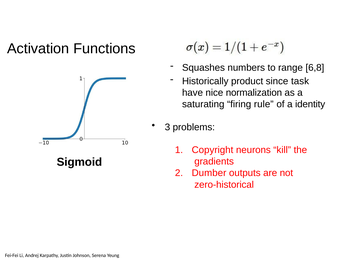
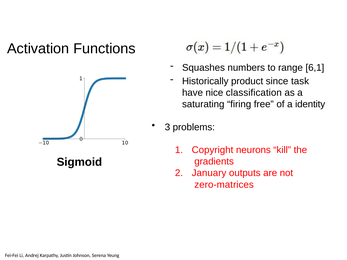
6,8: 6,8 -> 6,1 (315, 68)
normalization: normalization -> classification (254, 93)
rule: rule -> free (264, 104)
Dumber: Dumber -> January (209, 173)
zero-historical: zero-historical -> zero-matrices (224, 185)
